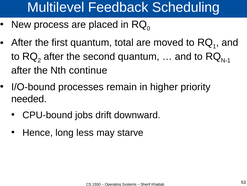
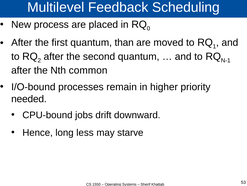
total: total -> than (124, 42)
continue: continue -> common (88, 70)
